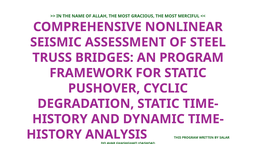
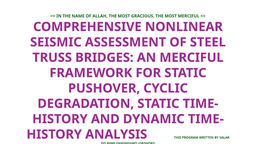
AN PROGRAM: PROGRAM -> MERCIFUL (192, 58)
